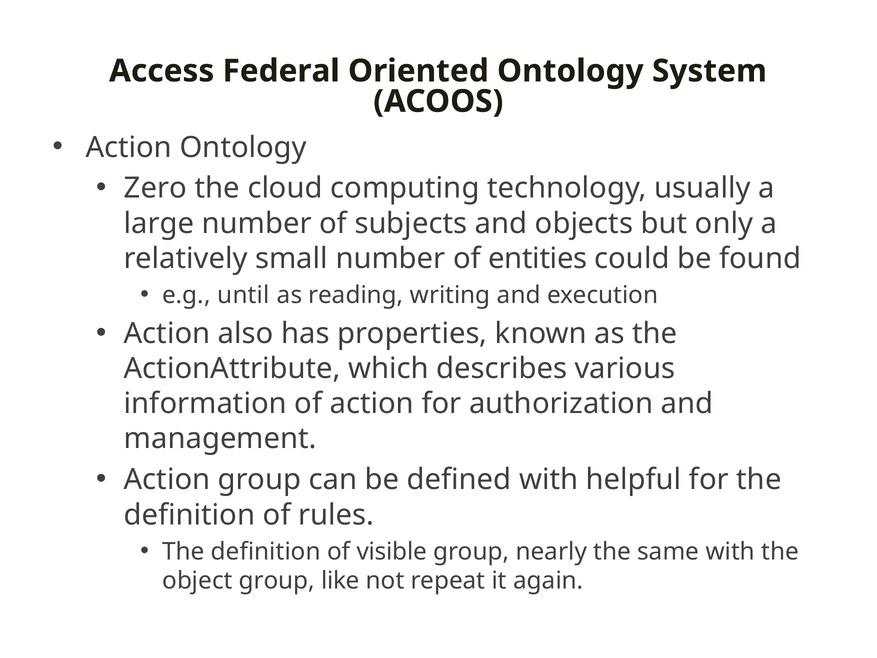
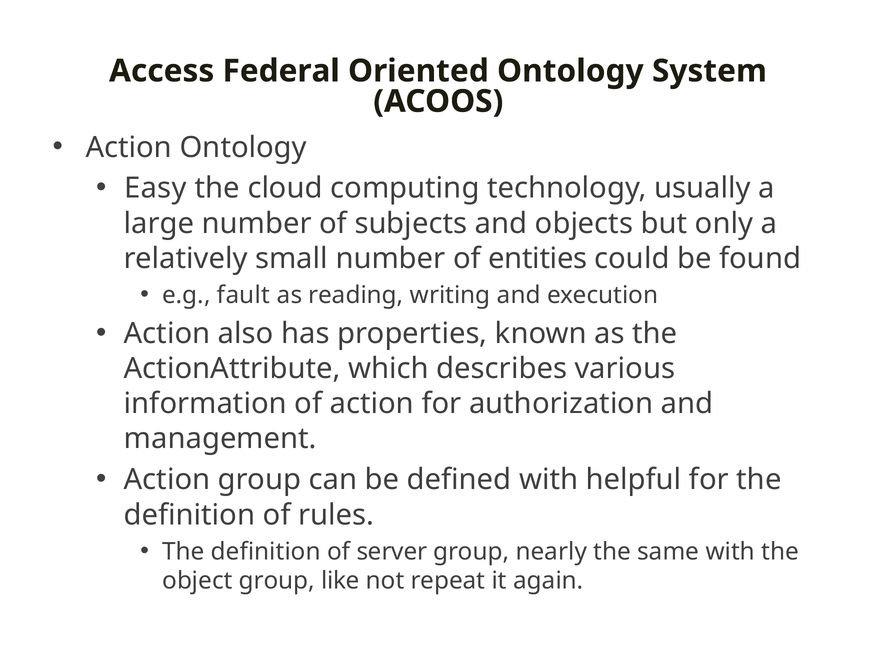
Zero: Zero -> Easy (155, 188)
until: until -> fault (244, 295)
visible: visible -> server (392, 551)
